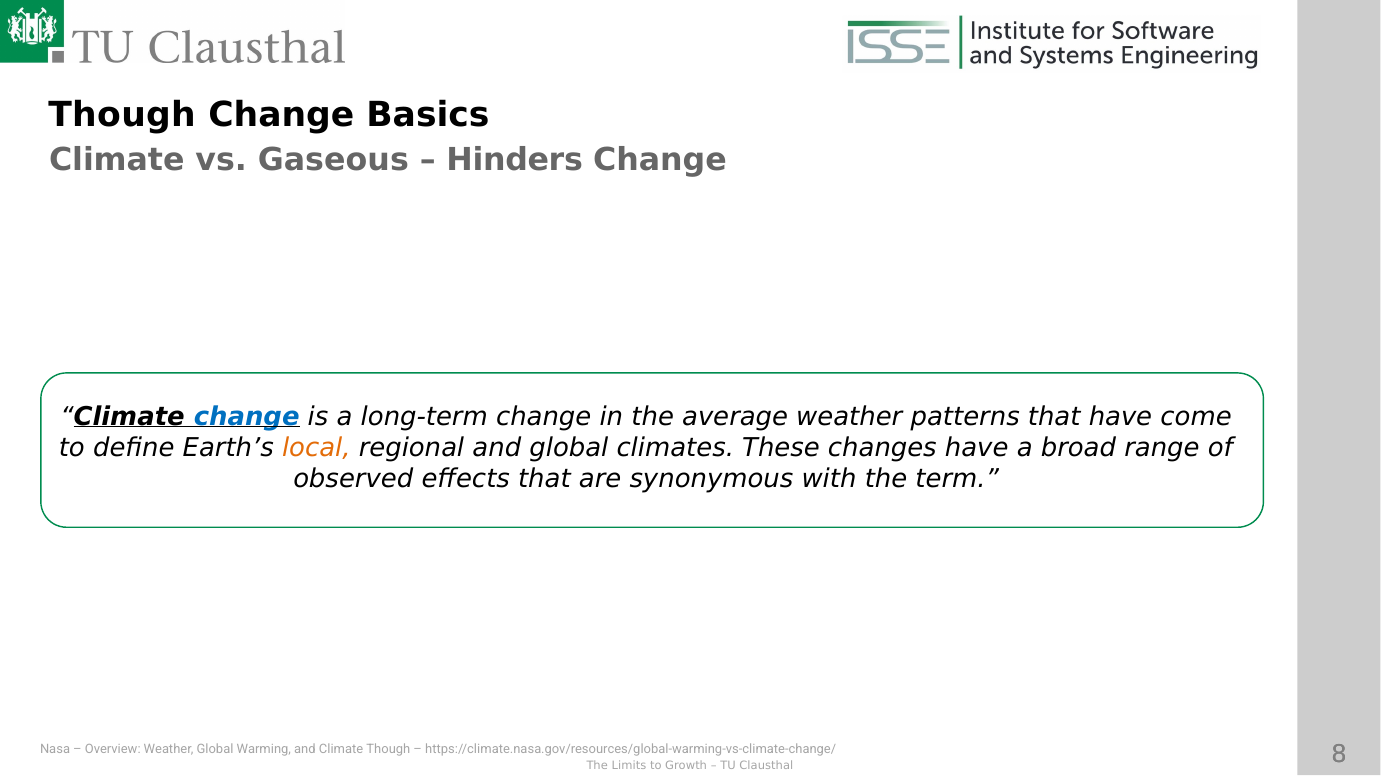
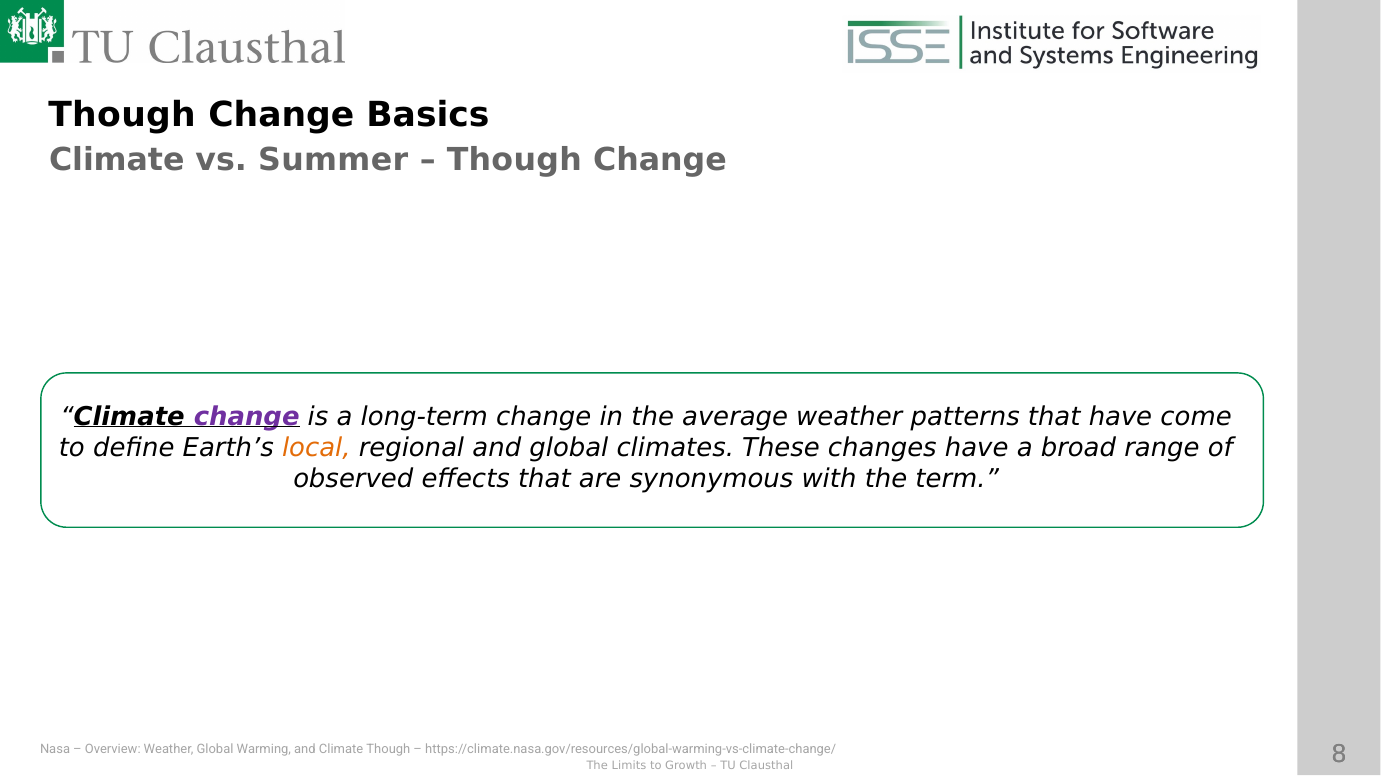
Gaseous: Gaseous -> Summer (333, 160)
Hinders: Hinders -> Though (514, 160)
change colour: blue -> purple (247, 417)
